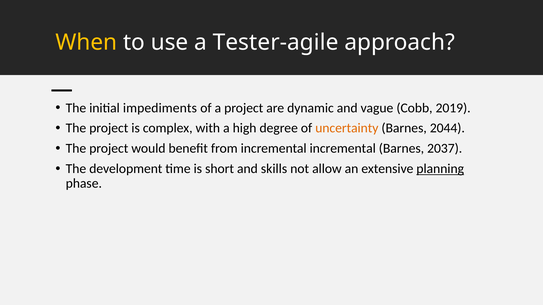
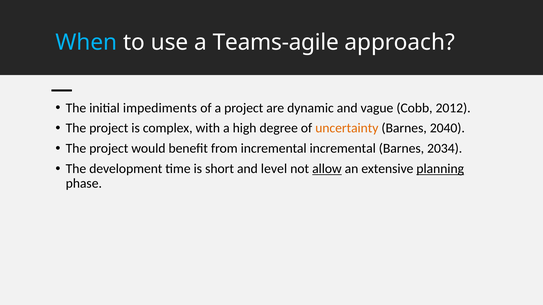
When colour: yellow -> light blue (86, 43)
Tester-agile: Tester-agile -> Teams-agile (276, 43)
2019: 2019 -> 2012 (453, 108)
2044: 2044 -> 2040 (447, 128)
2037: 2037 -> 2034 (445, 149)
skills: skills -> level (274, 169)
allow underline: none -> present (327, 169)
